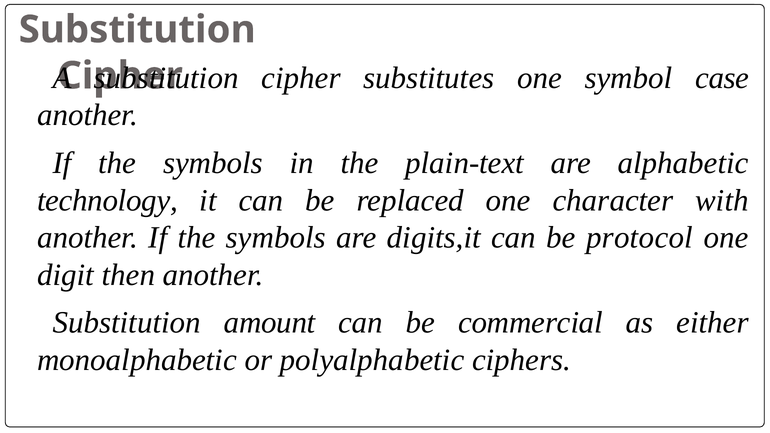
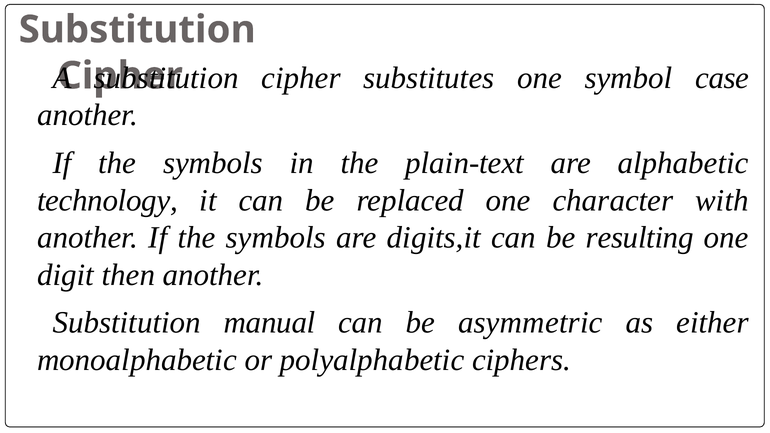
protocol: protocol -> resulting (640, 238)
amount: amount -> manual (270, 323)
commercial: commercial -> asymmetric (530, 323)
